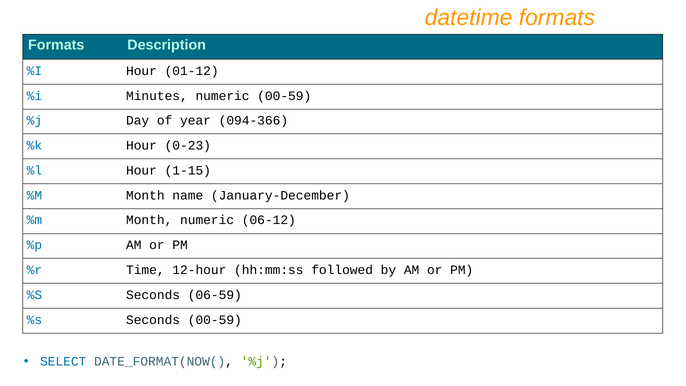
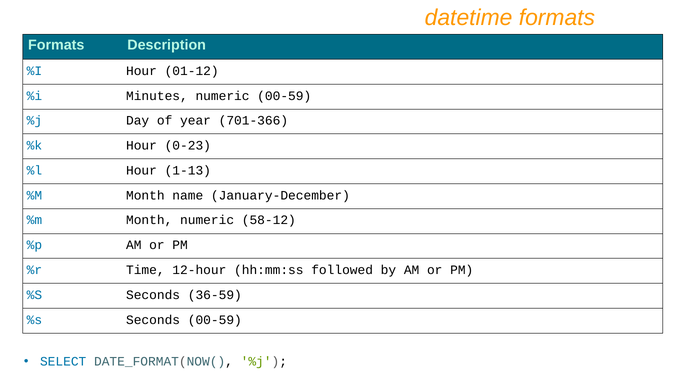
094-366: 094-366 -> 701-366 (253, 121)
1-15: 1-15 -> 1-13 (188, 170)
06-12: 06-12 -> 58-12 (269, 220)
06-59: 06-59 -> 36-59 (215, 295)
